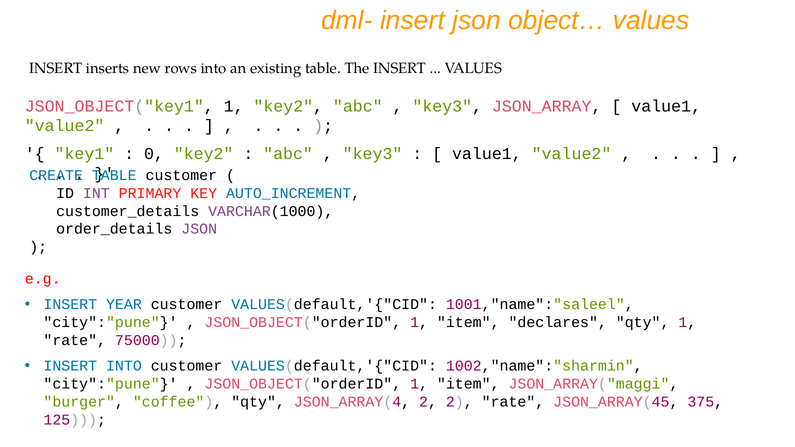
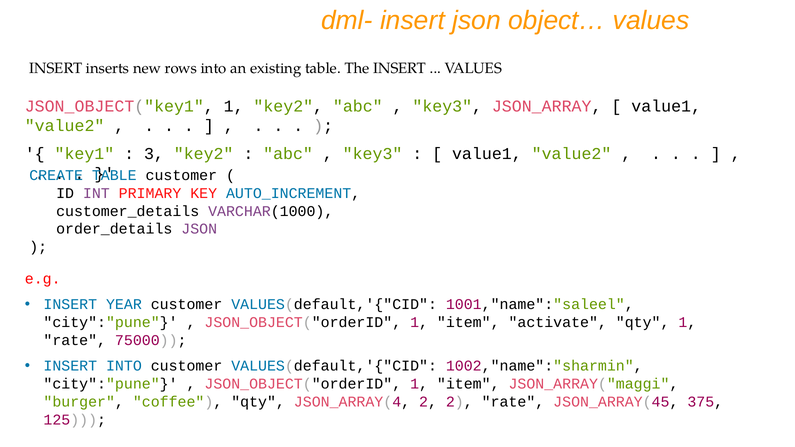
0: 0 -> 3 (154, 154)
declares: declares -> activate (558, 322)
